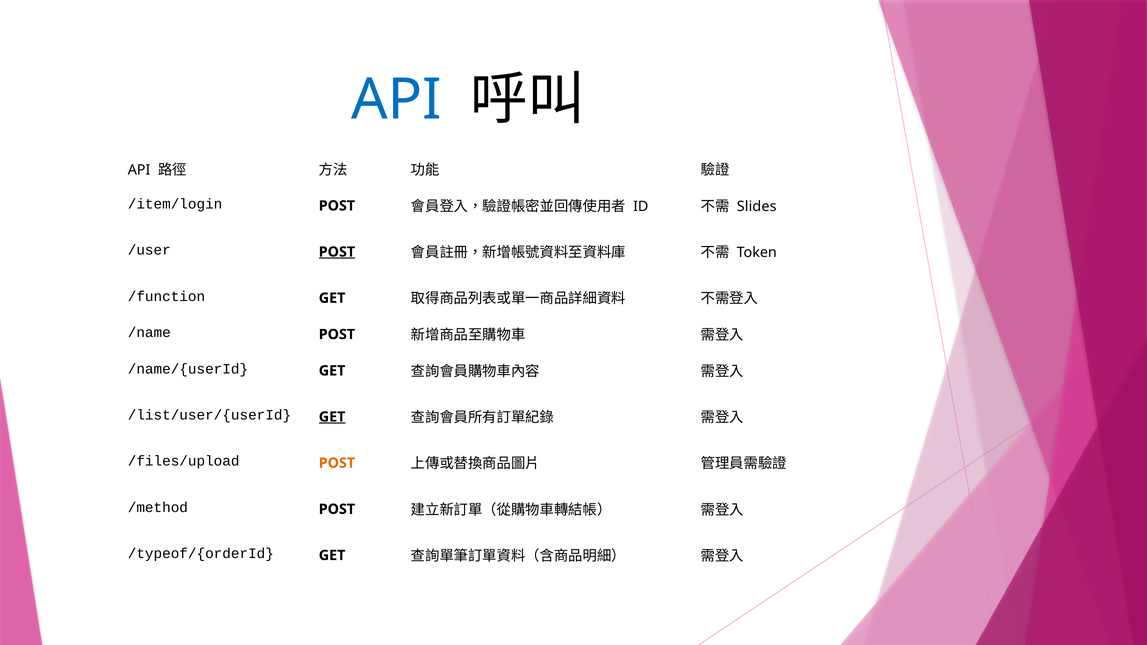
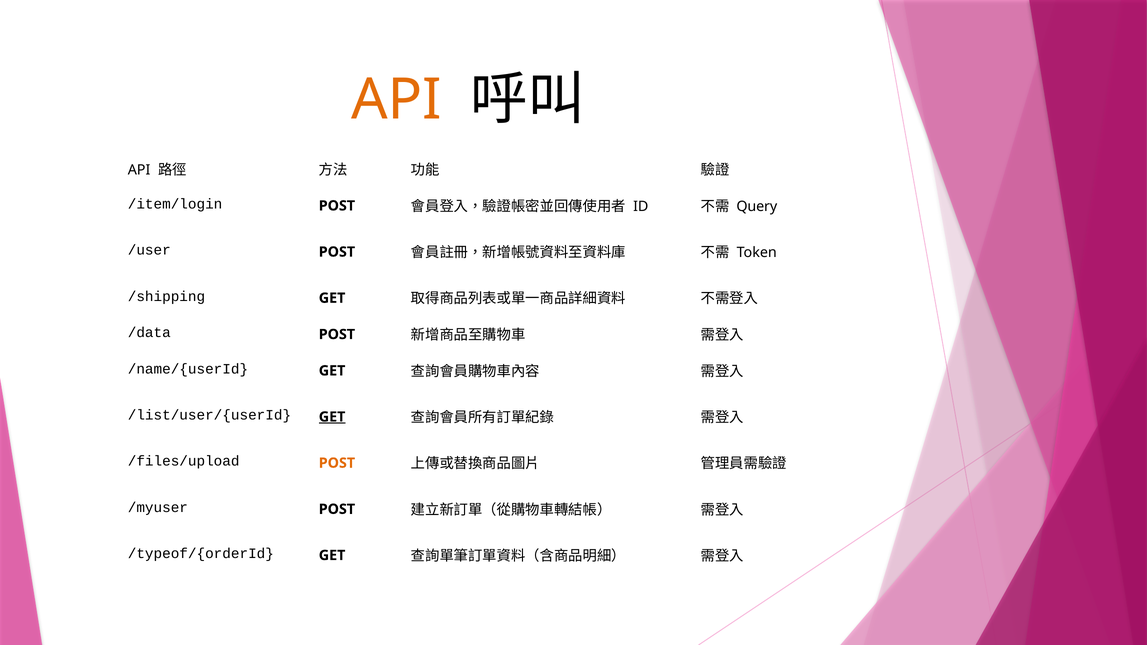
API colour: blue -> orange (396, 100)
Slides: Slides -> Query (757, 206)
POST underline: present -> none (337, 252)
/function: /function -> /shipping (166, 296)
/name: /name -> /data (149, 333)
/method: /method -> /myuser (158, 508)
